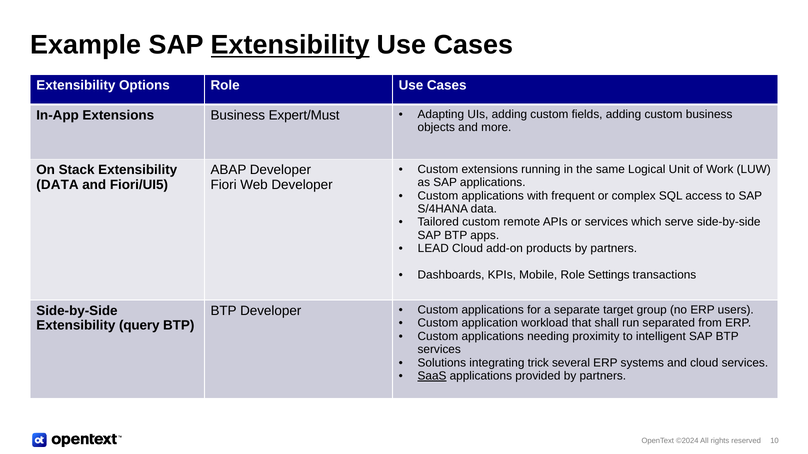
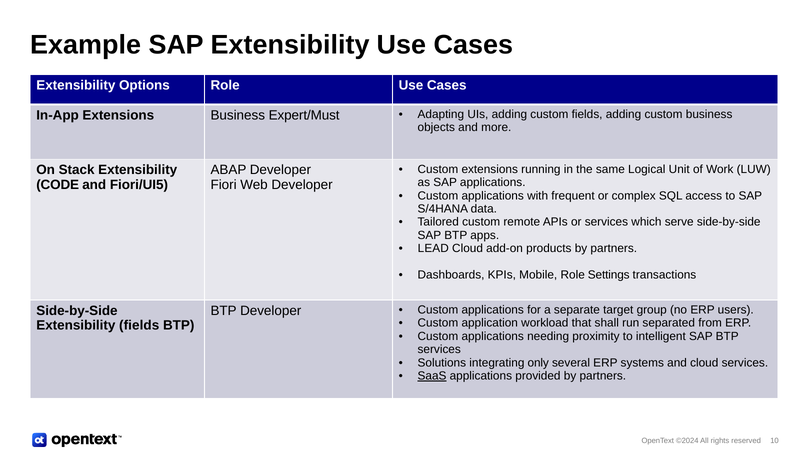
Extensibility underline: present -> none (290, 45)
DATA: DATA -> CODE (58, 185)
Extensibility query: query -> fields (139, 326)
trick: trick -> only (538, 363)
